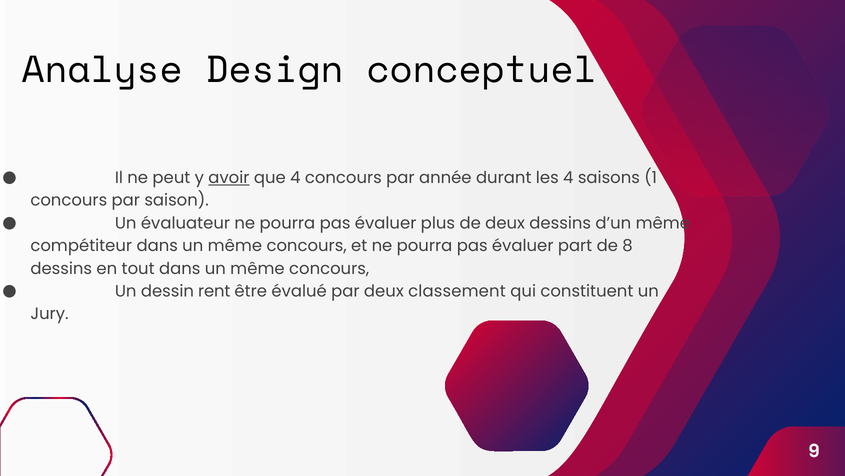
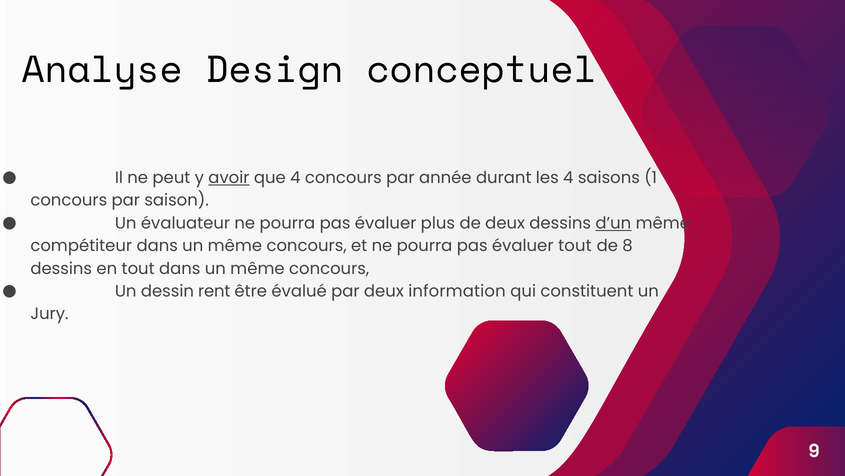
d’un underline: none -> present (613, 223)
évaluer part: part -> tout (575, 246)
classement: classement -> information (457, 291)
